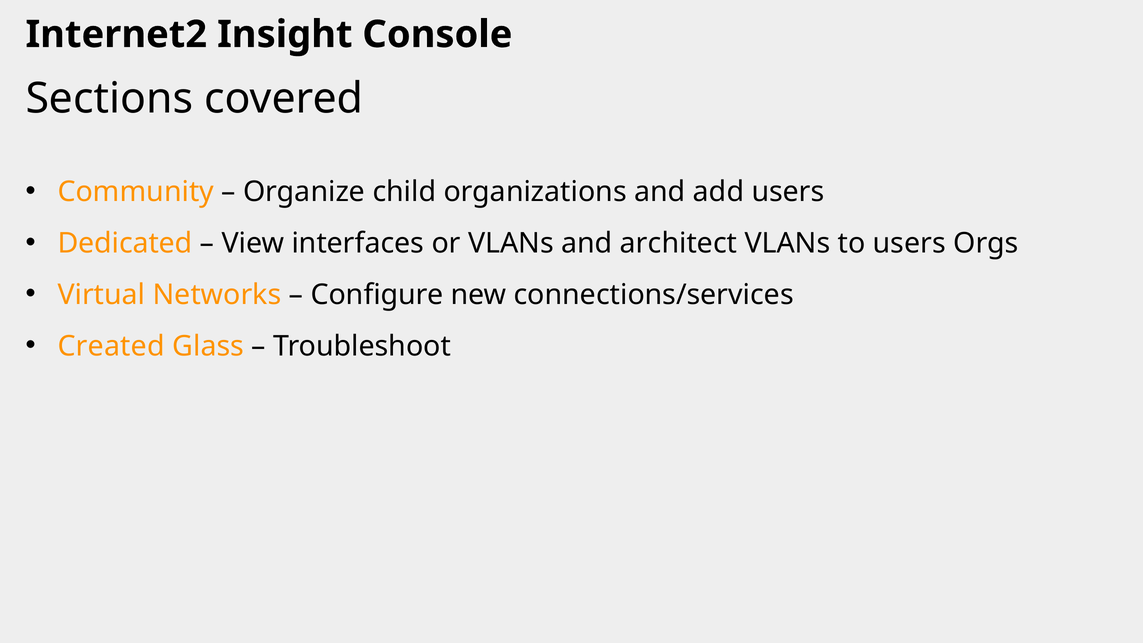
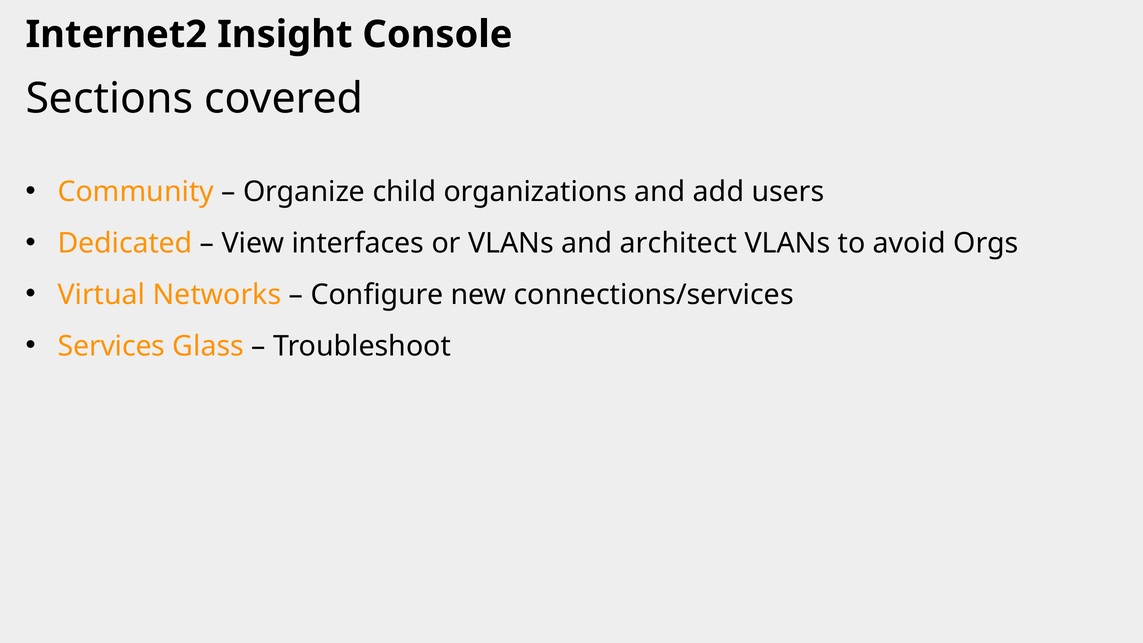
to users: users -> avoid (909, 243)
Created: Created -> Services (111, 346)
